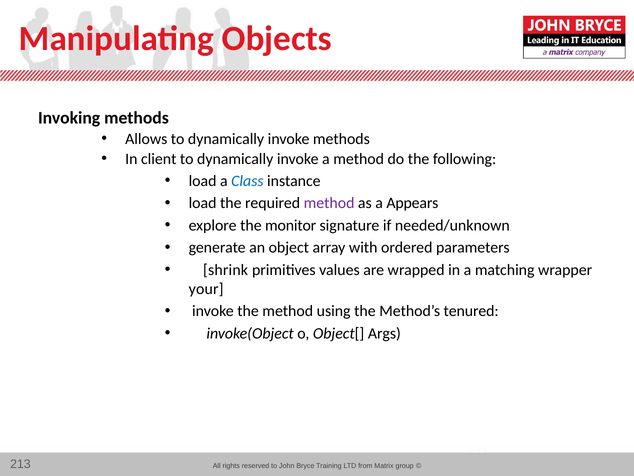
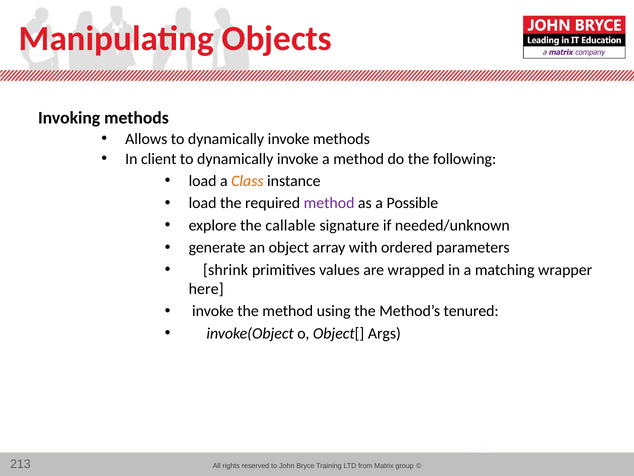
Class colour: blue -> orange (247, 181)
Appears: Appears -> Possible (412, 203)
monitor: monitor -> callable (290, 225)
your: your -> here (206, 289)
